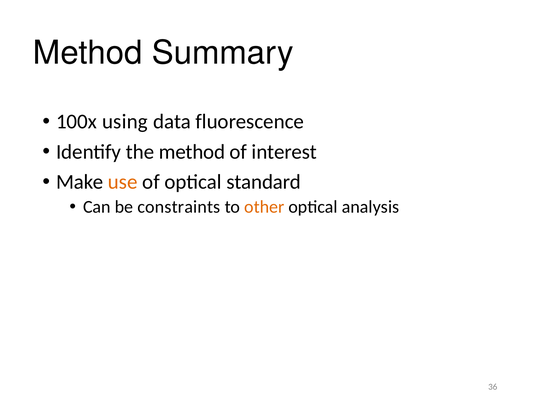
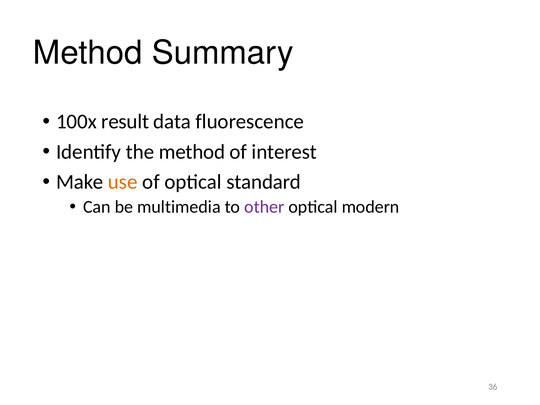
using: using -> result (125, 122)
constraints: constraints -> multimedia (179, 207)
other colour: orange -> purple (264, 207)
analysis: analysis -> modern (371, 207)
